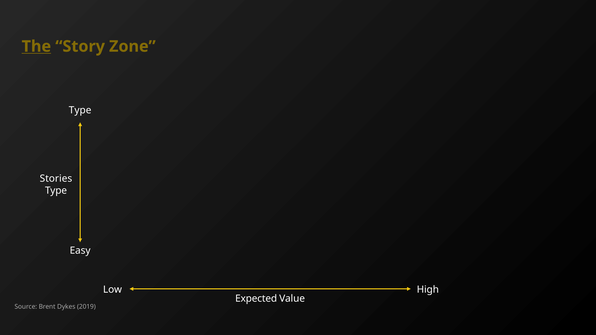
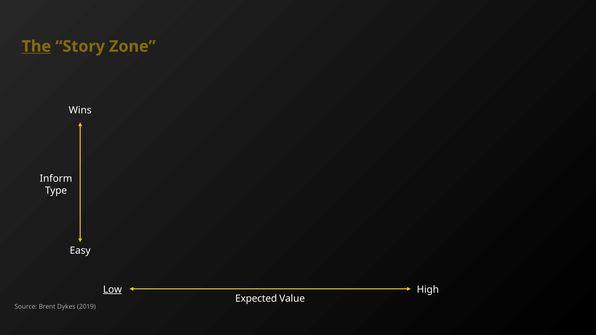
Type: Type -> Wins (80, 110)
Stories: Stories -> Inform (56, 179)
Low underline: none -> present (112, 290)
